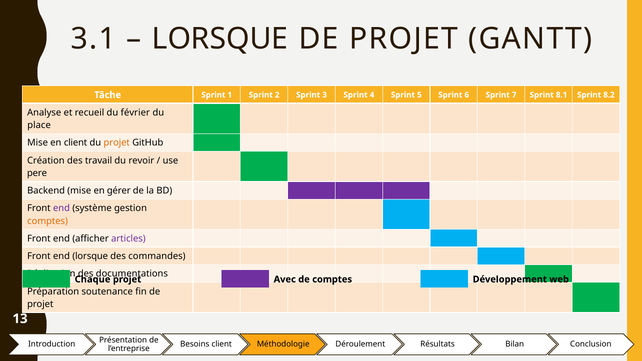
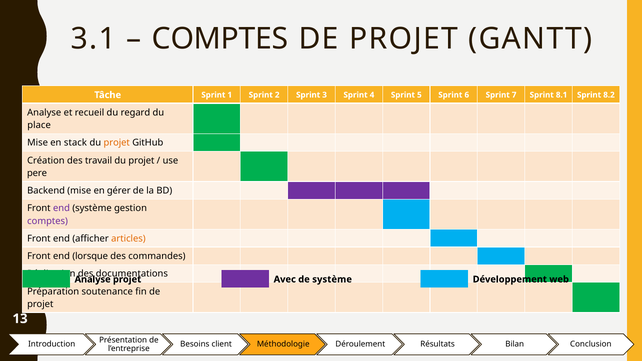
LORSQUE: LORSQUE -> COMPTES (220, 39)
février: février -> regard (135, 113)
en client: client -> stack (75, 143)
revoir: revoir -> projet (141, 161)
comptes colour: orange -> purple (48, 221)
articles colour: purple -> orange (128, 239)
Chaque: Chaque -> Analyse (93, 279)
de comptes: comptes -> système (332, 279)
